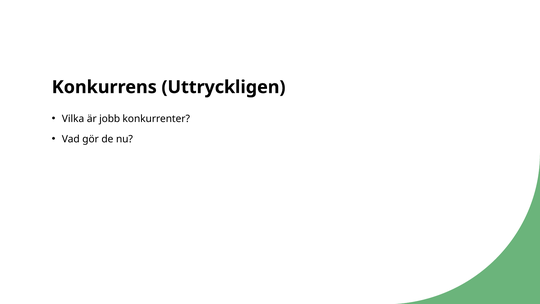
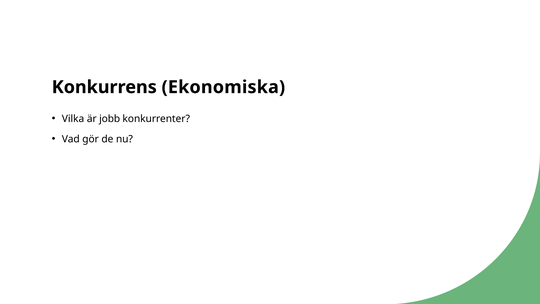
Uttryckligen: Uttryckligen -> Ekonomiska (223, 87)
